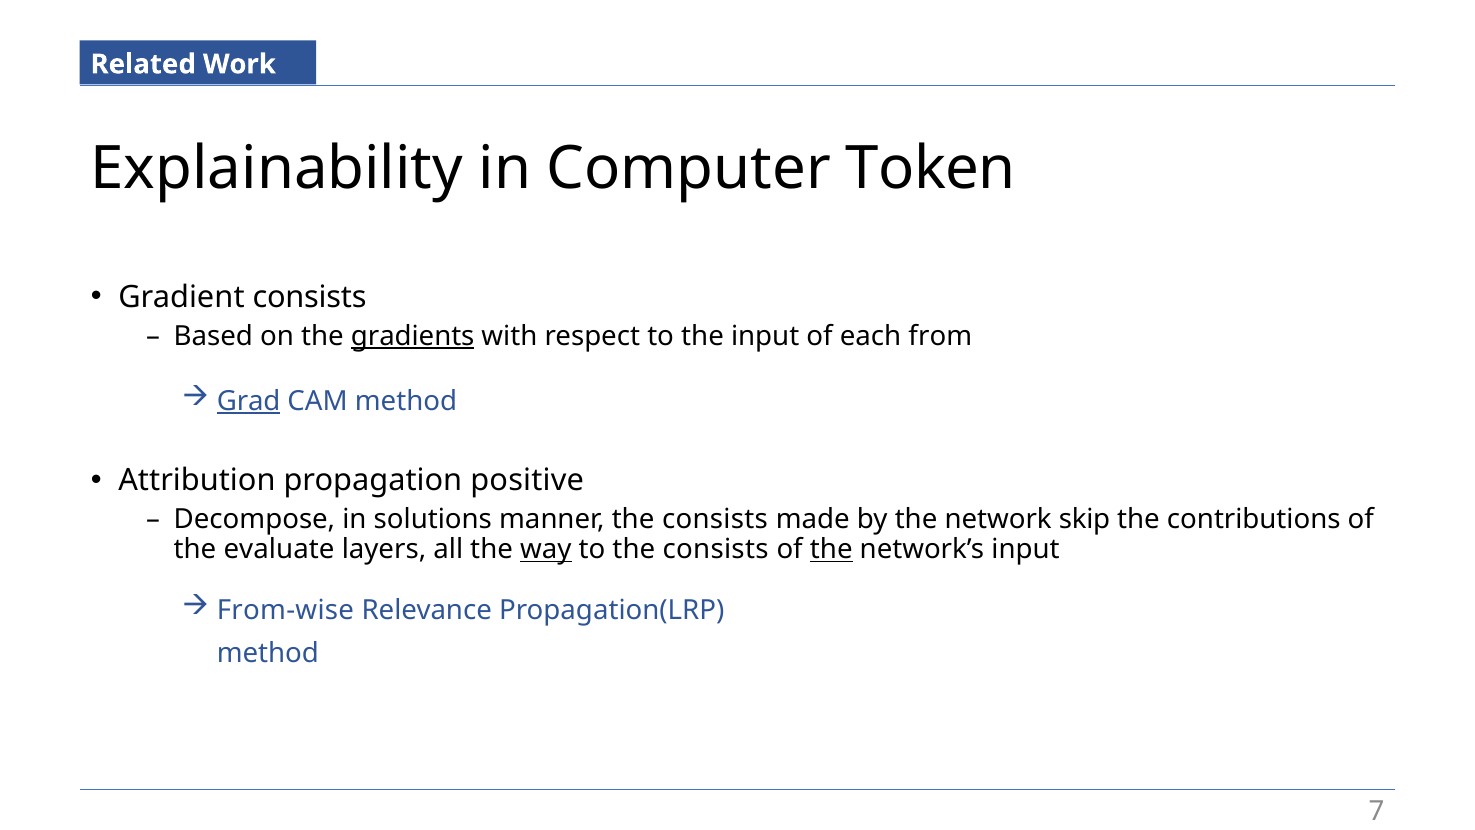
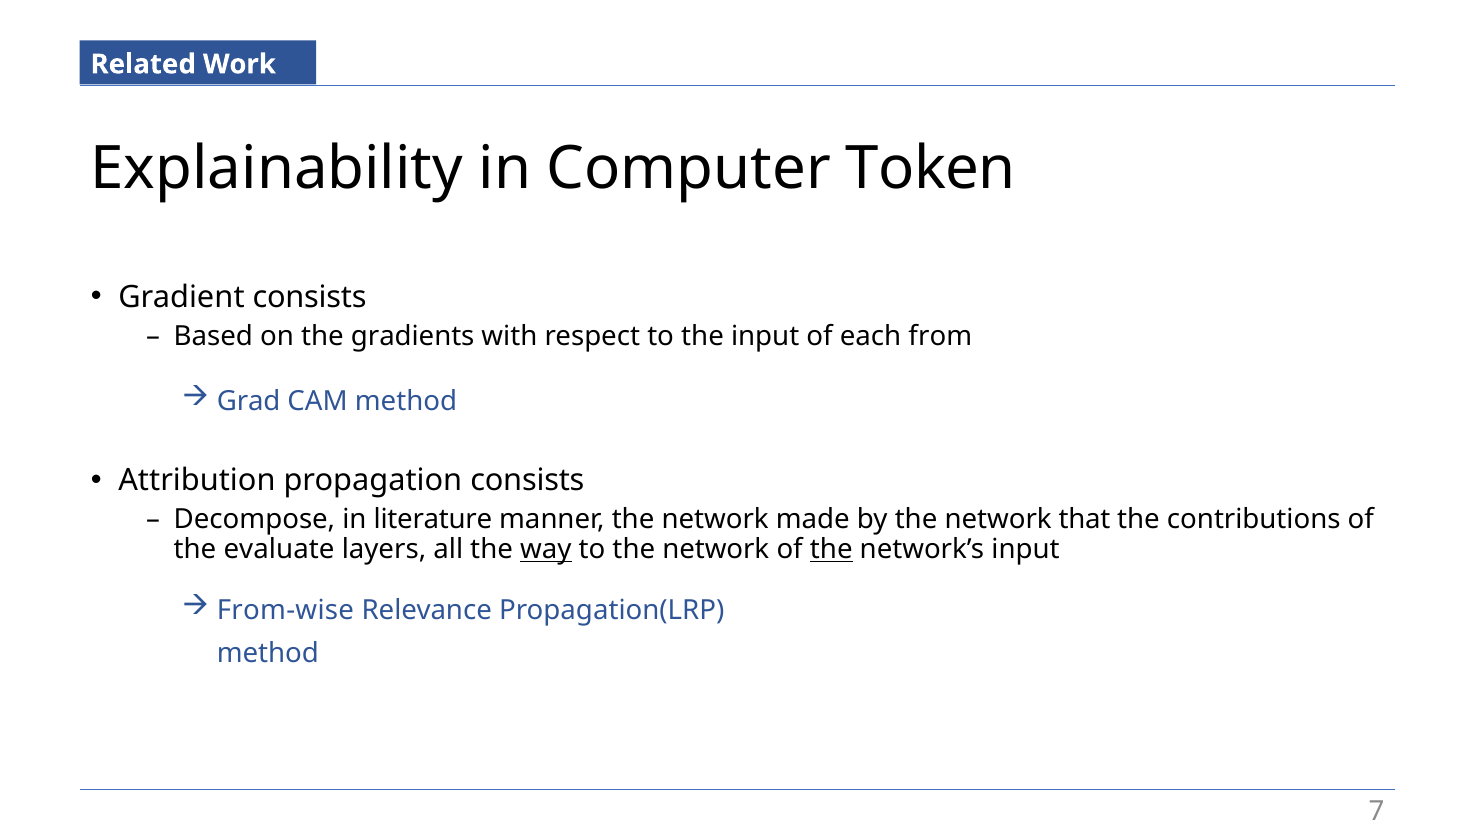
gradients underline: present -> none (413, 336)
Grad underline: present -> none (249, 401)
propagation positive: positive -> consists (527, 480)
solutions: solutions -> literature (433, 520)
manner the consists: consists -> network (715, 520)
skip: skip -> that (1085, 520)
to the consists: consists -> network (716, 549)
